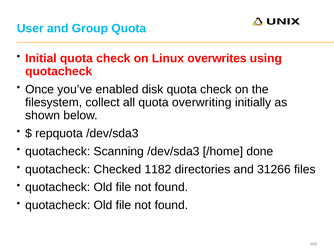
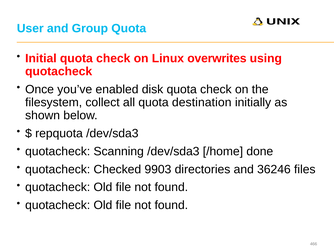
overwriting: overwriting -> destination (202, 103)
1182: 1182 -> 9903 (158, 170)
31266: 31266 -> 36246 (274, 170)
